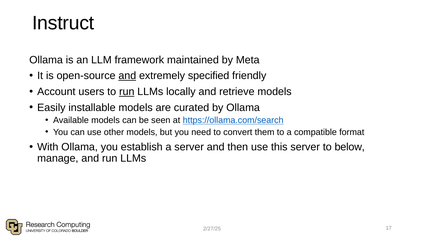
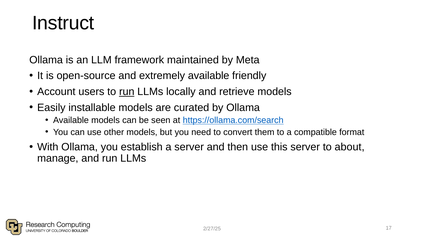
and underline: present -> none (127, 76)
extremely specified: specified -> available (209, 76)
below: below -> about (350, 147)
